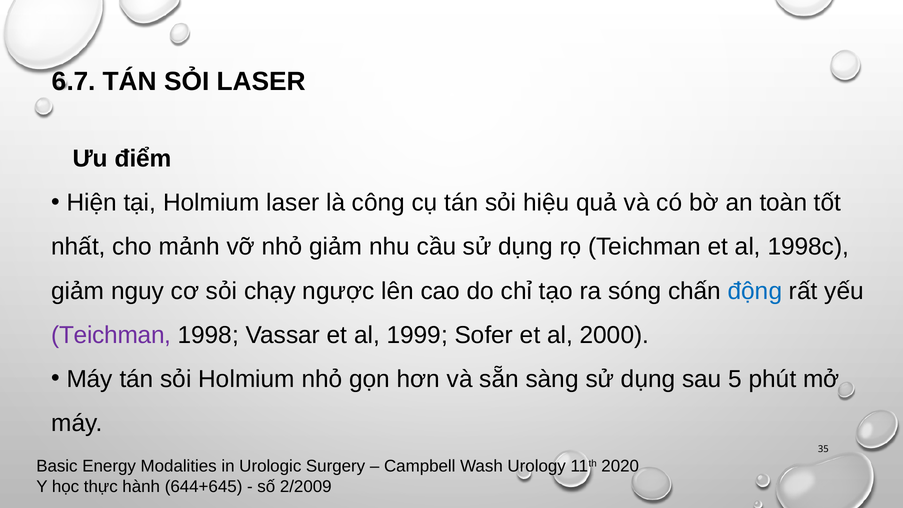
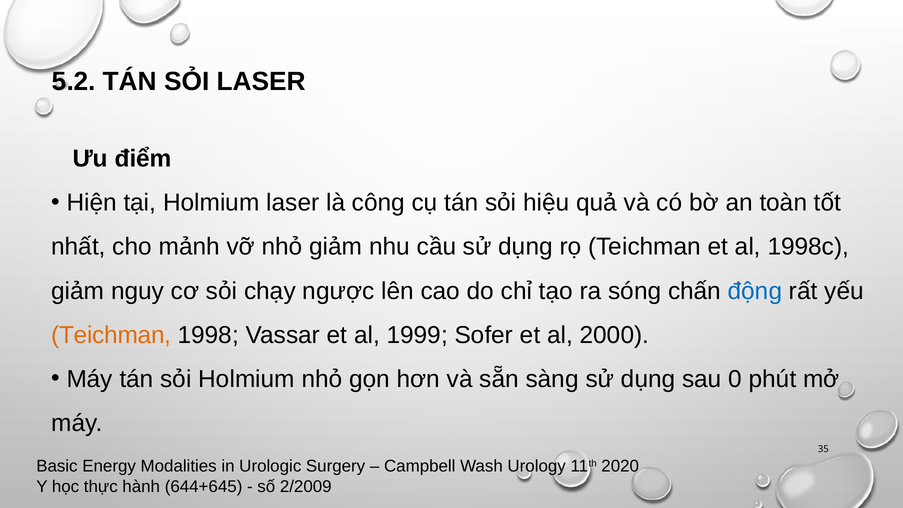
6.7: 6.7 -> 5.2 (74, 82)
Teichman colour: purple -> orange (111, 335)
5: 5 -> 0 (735, 379)
